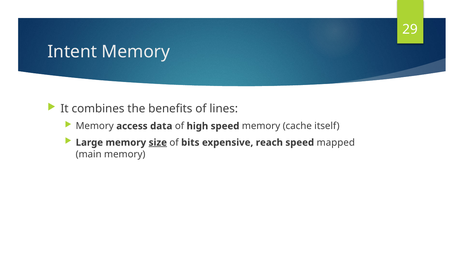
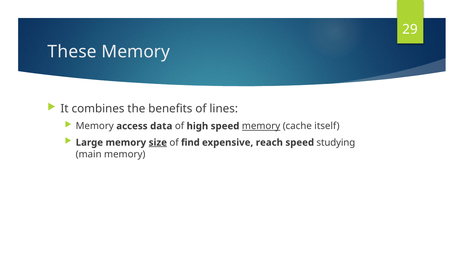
Intent: Intent -> These (72, 52)
memory underline: none -> present (261, 126)
bits: bits -> find (190, 143)
mapped: mapped -> studying (336, 143)
